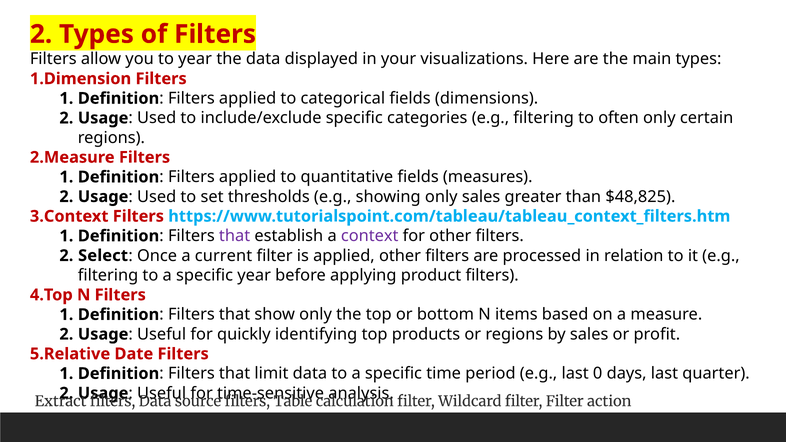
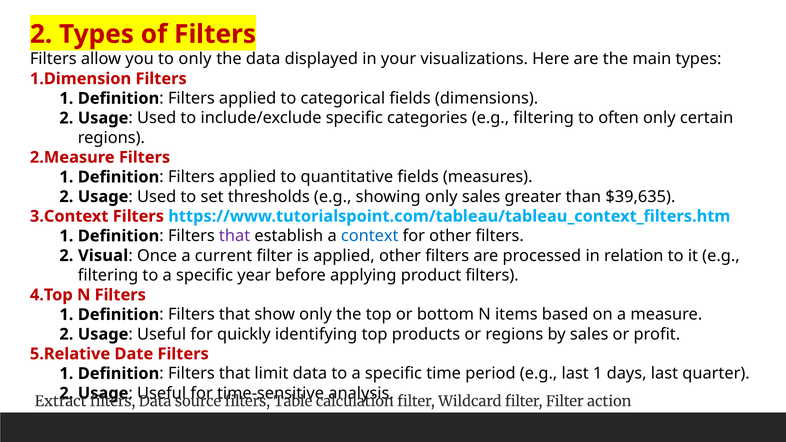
to year: year -> only (195, 59)
$48,825: $48,825 -> $39,635 (640, 197)
context colour: purple -> blue (370, 236)
Select: Select -> Visual (103, 256)
last 0: 0 -> 1 (598, 374)
